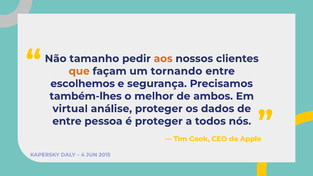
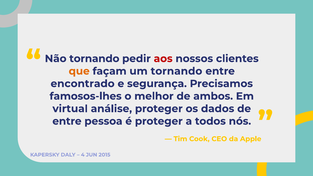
Não tamanho: tamanho -> tornando (94, 59)
aos colour: orange -> red (163, 59)
escolhemos: escolhemos -> encontrado (83, 84)
também-lhes: também-lhes -> famosos-lhes (86, 96)
